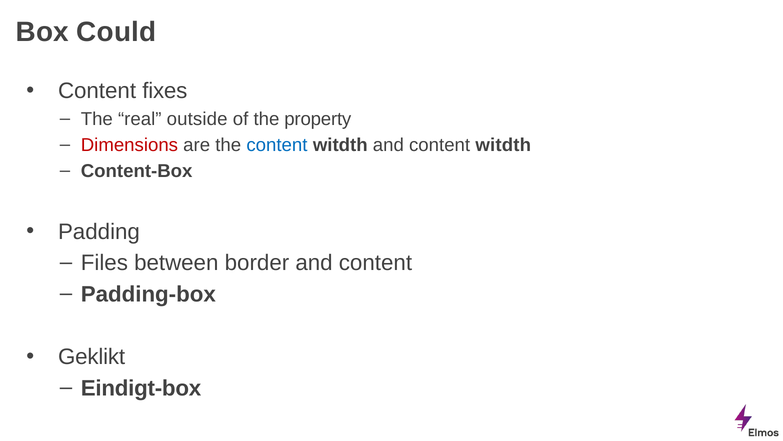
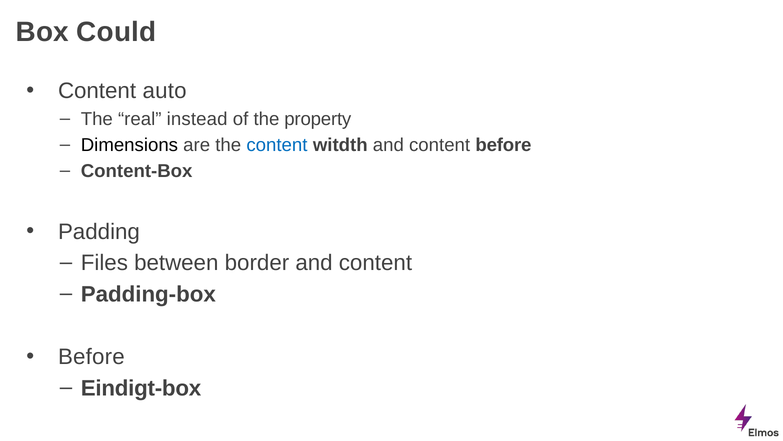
fixes: fixes -> auto (165, 91)
outside: outside -> instead (197, 119)
Dimensions colour: red -> black (129, 145)
and content witdth: witdth -> before (503, 145)
Geklikt: Geklikt -> Before (91, 357)
